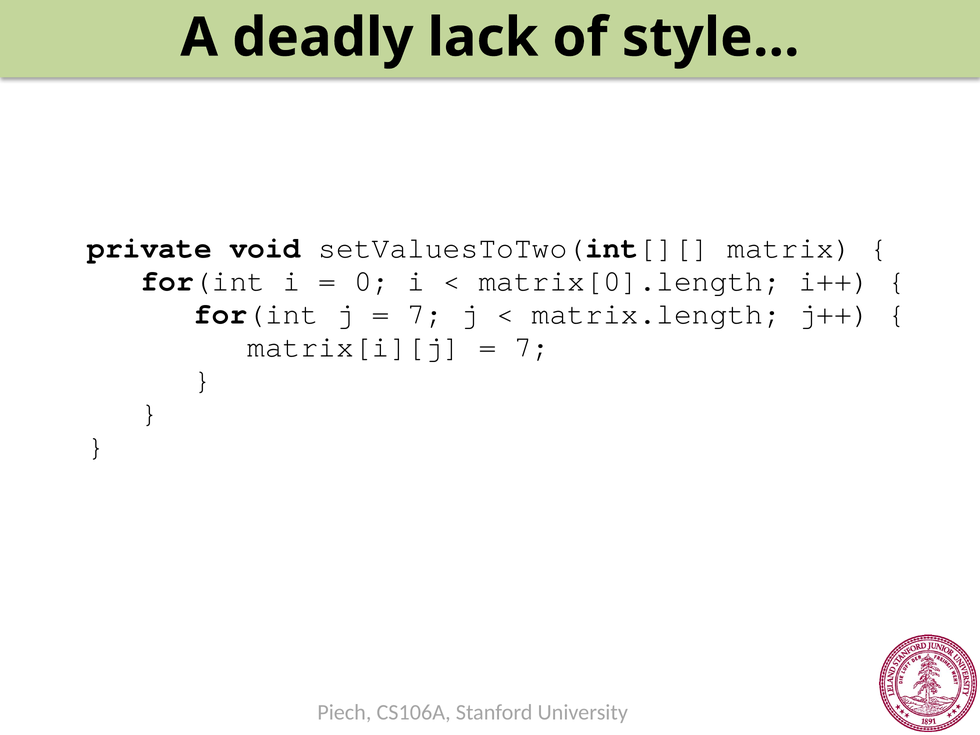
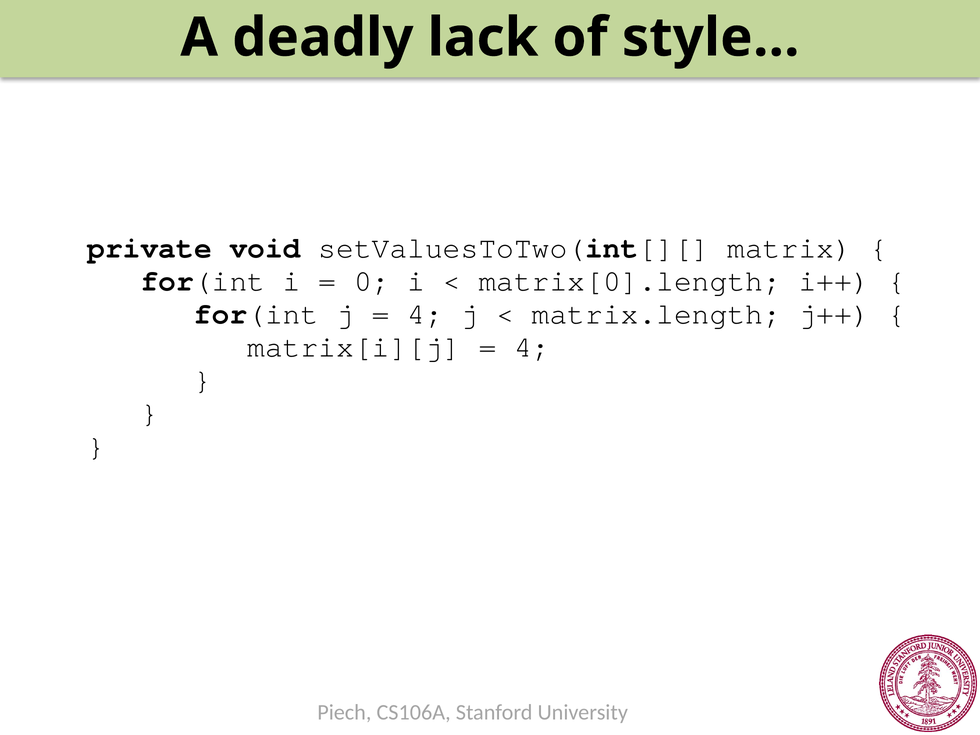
7: 7 -> 4 (425, 314)
7: 7 -> 4 (532, 347)
